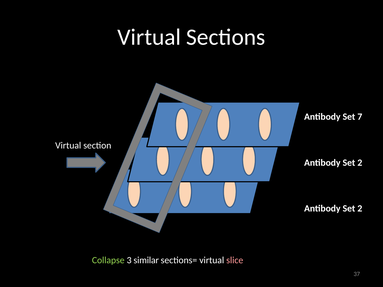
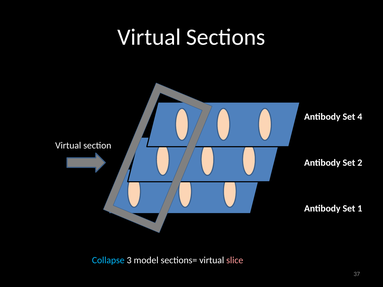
7: 7 -> 4 (360, 117)
2: 2 -> 1 (360, 209)
Collapse colour: light green -> light blue (108, 260)
similar: similar -> model (146, 260)
